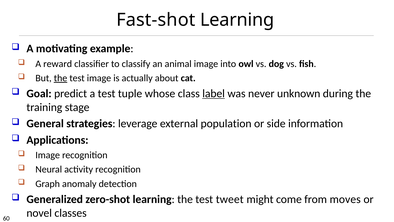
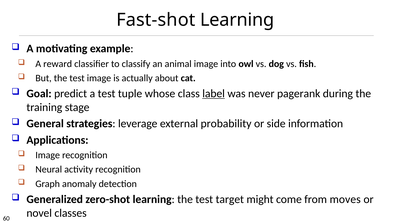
the underline: present -> none (61, 78)
unknown: unknown -> pagerank (299, 93)
population: population -> probability (226, 123)
tweet: tweet -> target (230, 199)
